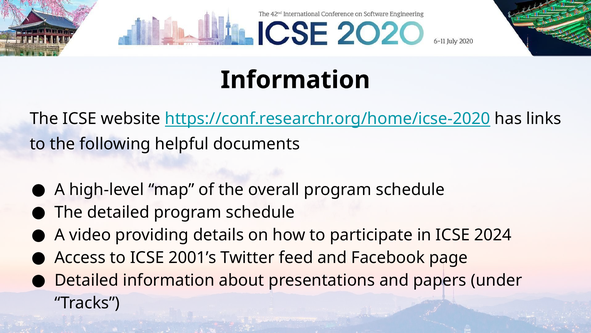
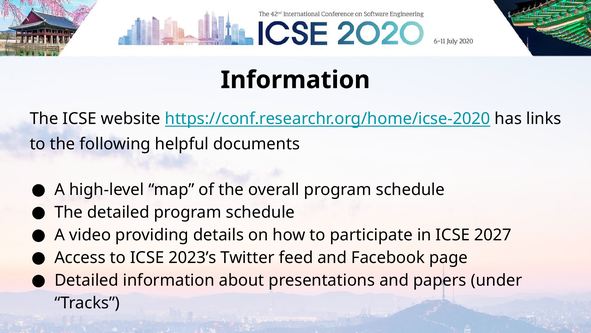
2024: 2024 -> 2027 (493, 235)
2001’s: 2001’s -> 2023’s (192, 257)
